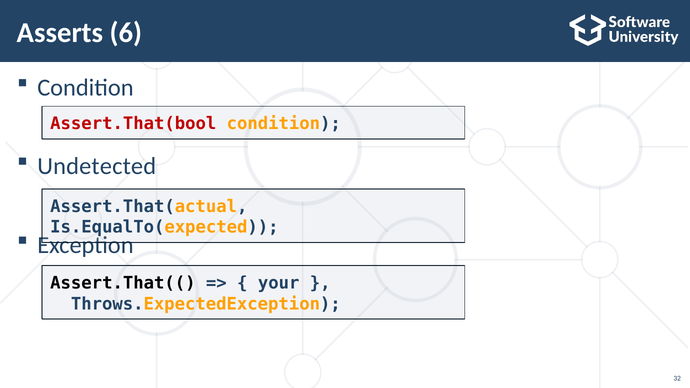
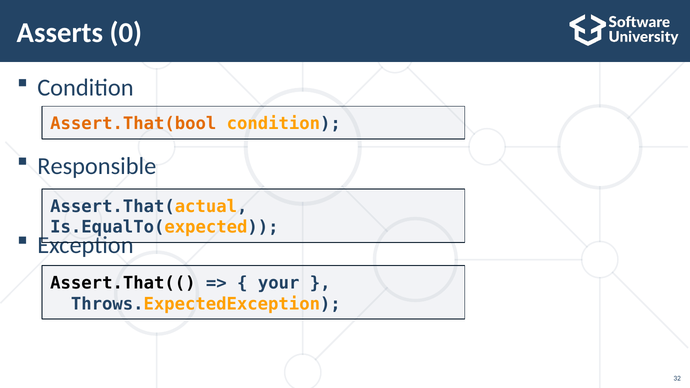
6: 6 -> 0 (126, 33)
Assert.That(bool colour: red -> orange (133, 124)
Undetected: Undetected -> Responsible (97, 166)
